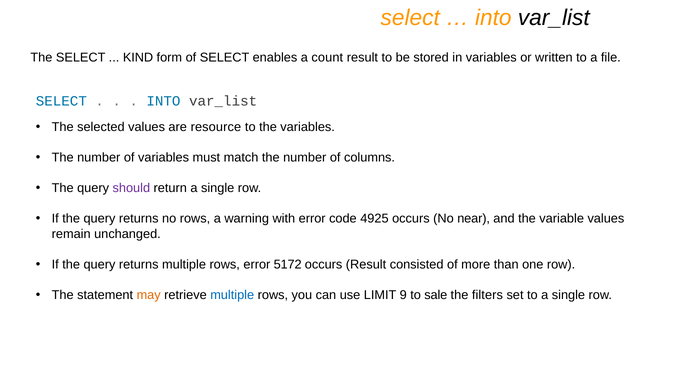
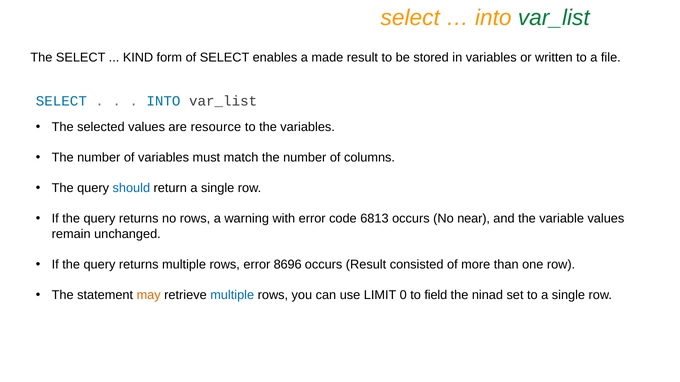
var_list colour: black -> green (554, 18)
count: count -> made (327, 58)
should colour: purple -> blue (131, 188)
4925: 4925 -> 6813 (374, 219)
5172: 5172 -> 8696 (288, 265)
9: 9 -> 0 (403, 295)
sale: sale -> field (436, 295)
filters: filters -> ninad (487, 295)
